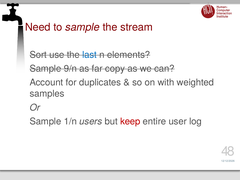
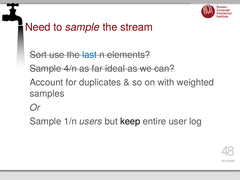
9/n: 9/n -> 4/n (70, 69)
copy: copy -> ideal (115, 69)
keep colour: red -> black (130, 121)
